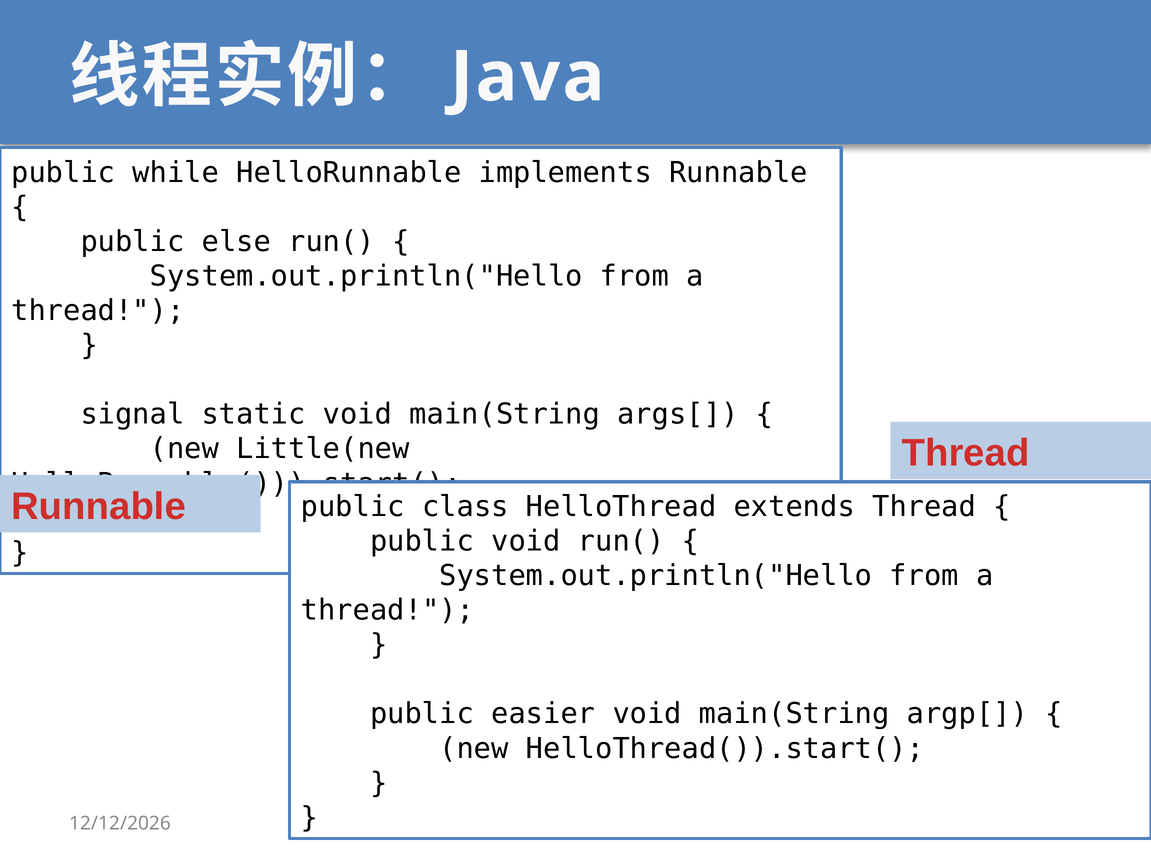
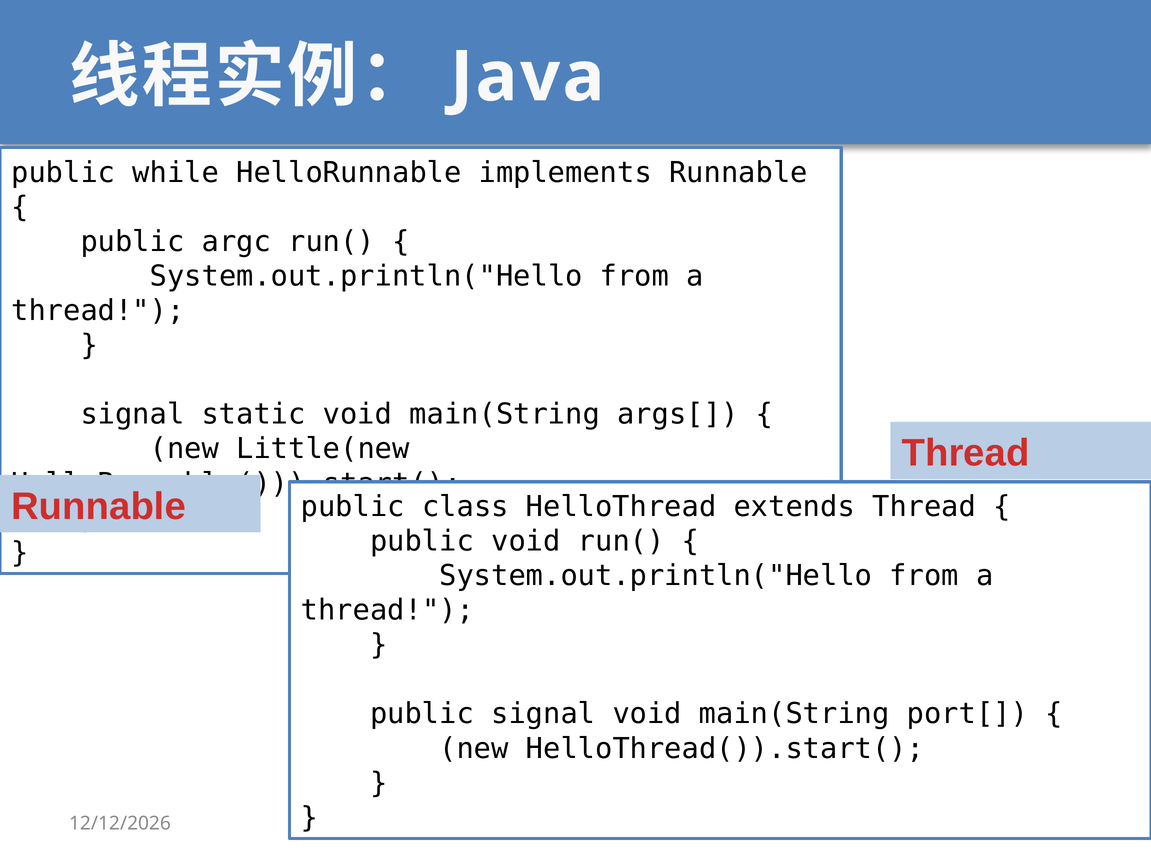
else: else -> argc (236, 241)
public easier: easier -> signal (543, 713)
argp[: argp[ -> port[ (967, 713)
